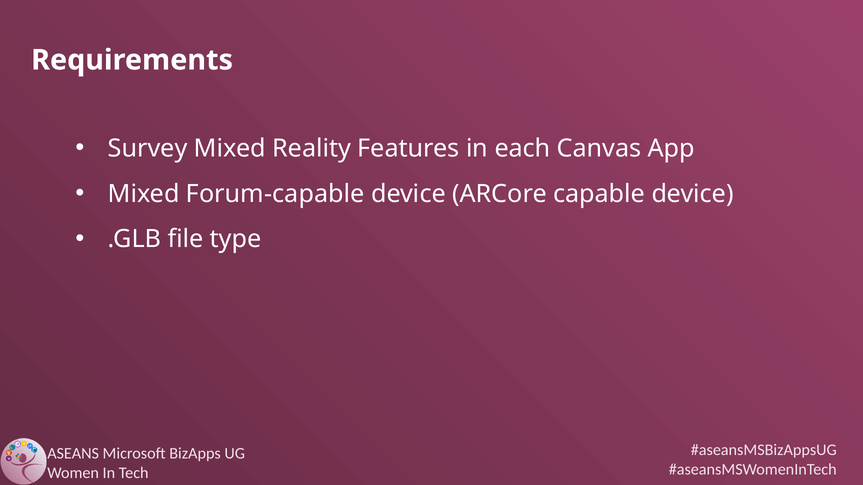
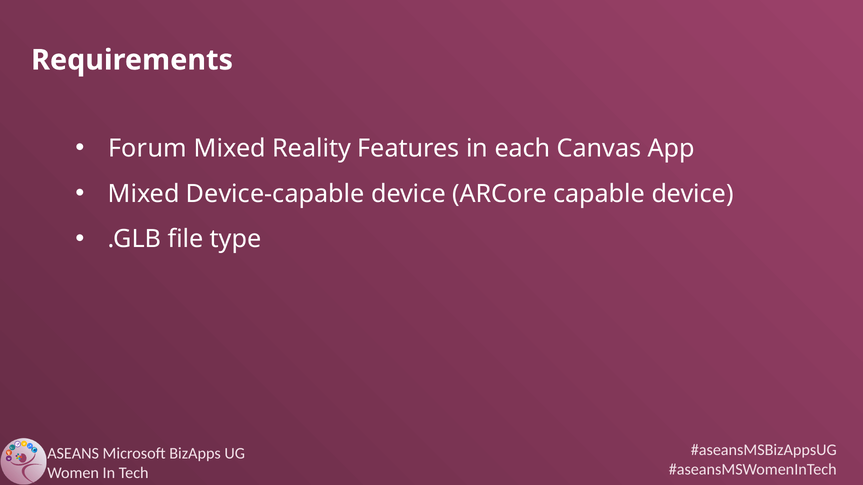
Survey: Survey -> Forum (148, 149)
Forum-capable: Forum-capable -> Device-capable (275, 194)
